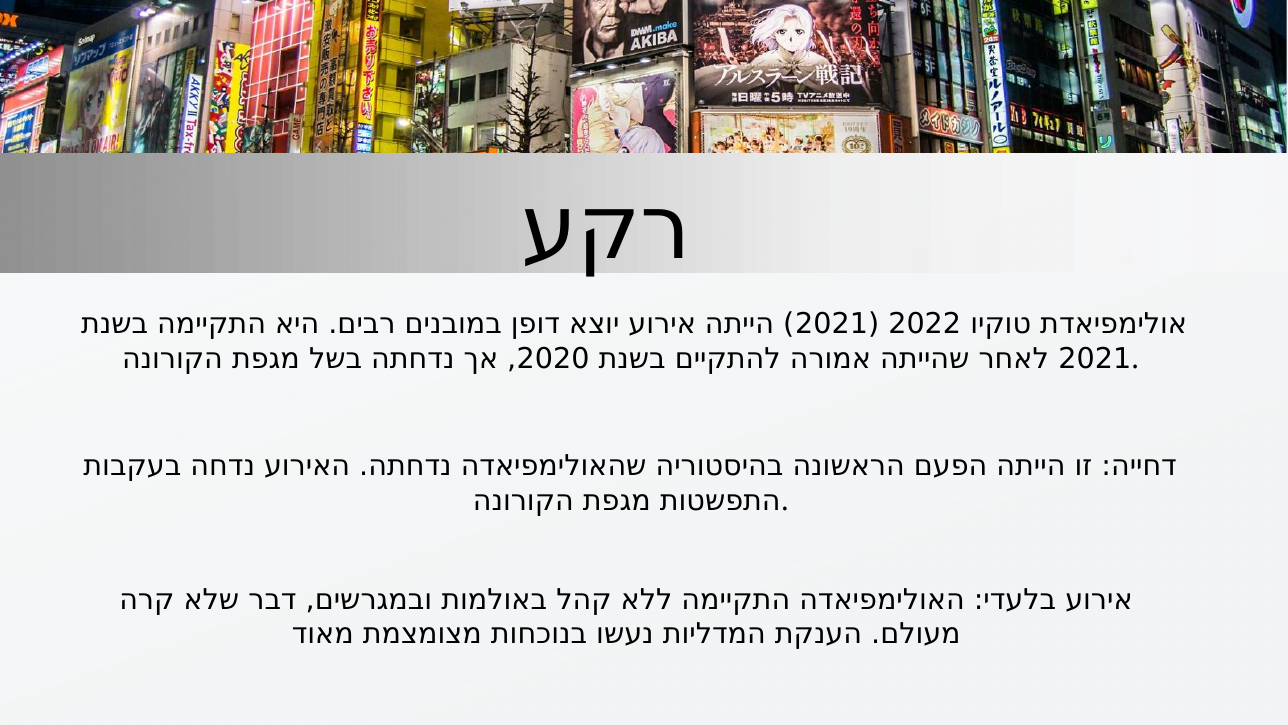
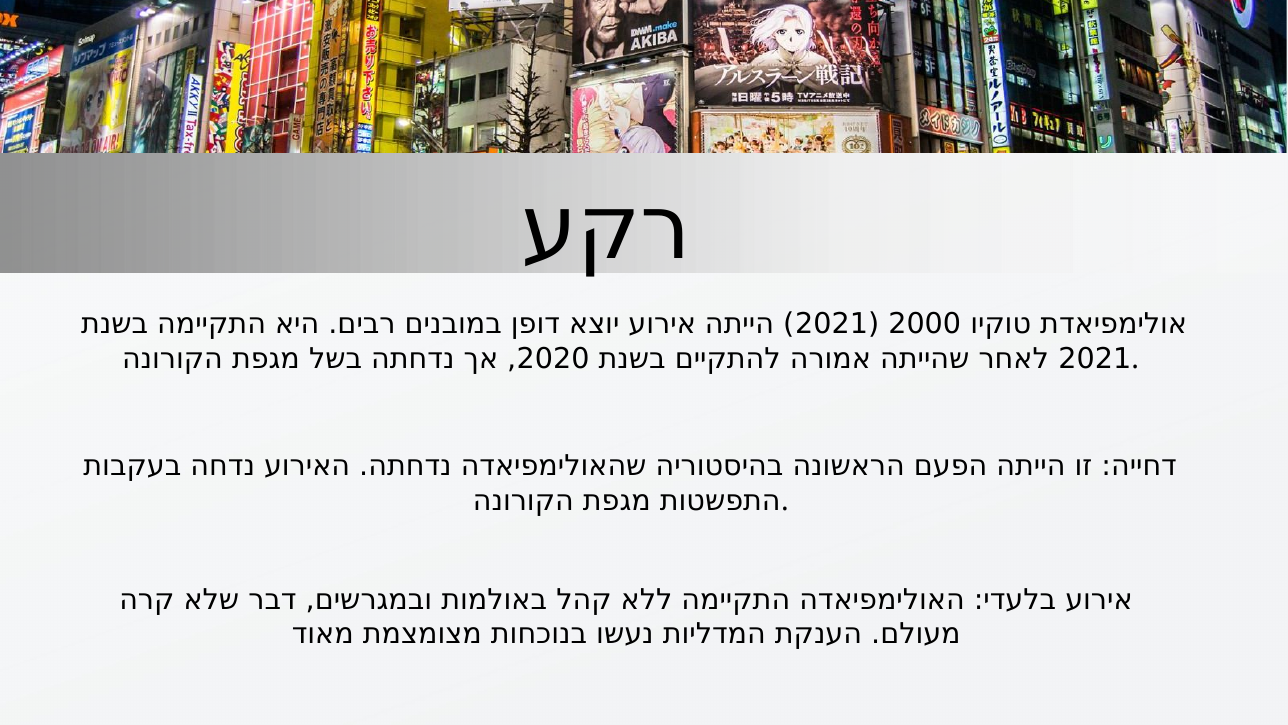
2022: 2022 -> 2000 (925, 324)
